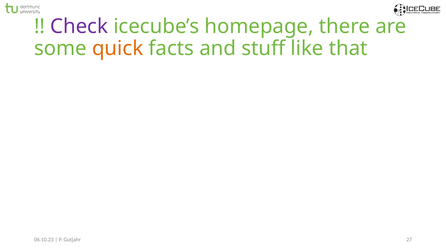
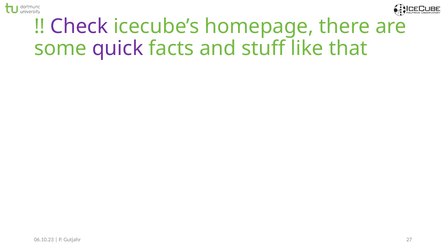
quick colour: orange -> purple (118, 48)
